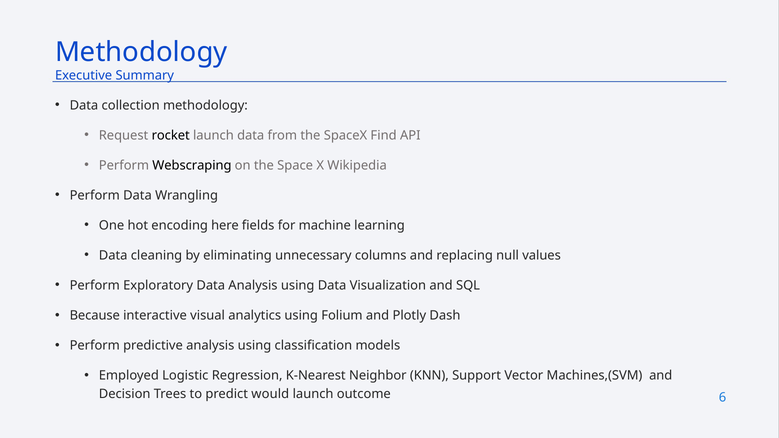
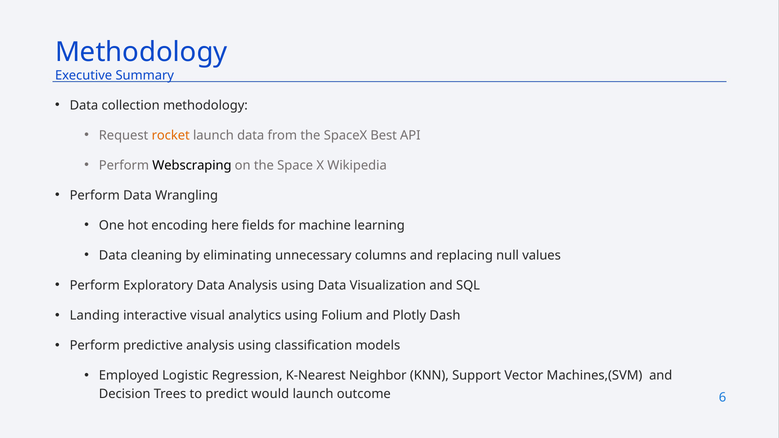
rocket colour: black -> orange (171, 135)
Find: Find -> Best (384, 135)
Because: Because -> Landing (95, 316)
